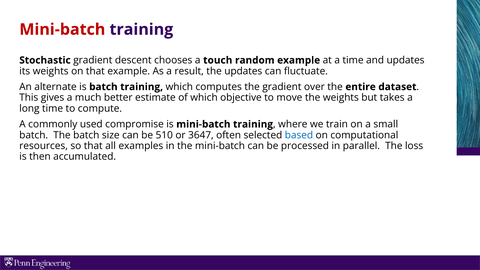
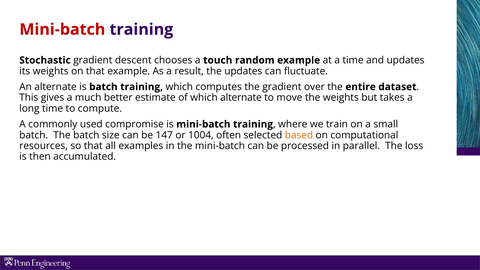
which objective: objective -> alternate (241, 98)
510: 510 -> 147 (164, 135)
3647: 3647 -> 1004 (201, 135)
based colour: blue -> orange (299, 135)
